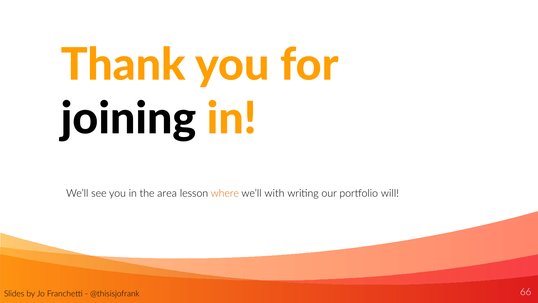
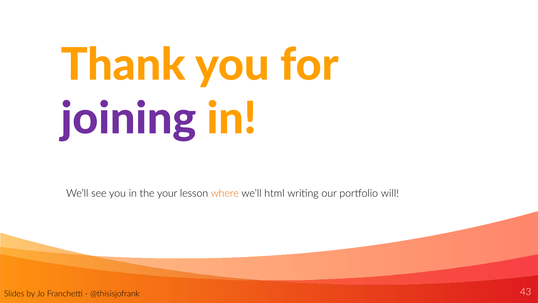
joining colour: black -> purple (129, 119)
area: area -> your (167, 193)
with: with -> html (274, 193)
66: 66 -> 43 (526, 292)
